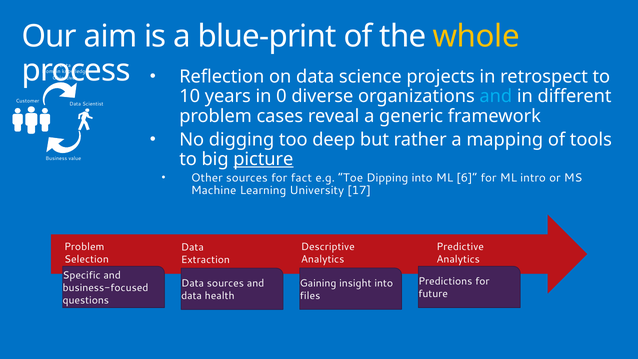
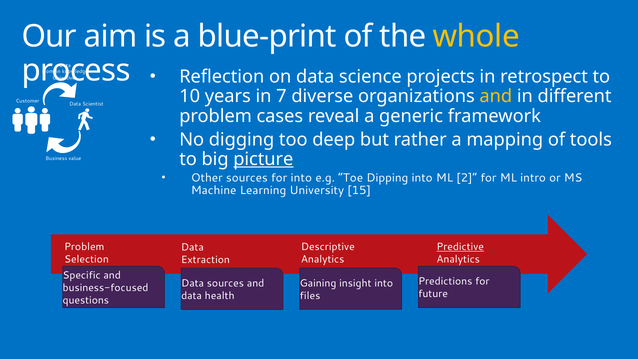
0: 0 -> 7 (281, 96)
and colour: light blue -> yellow (496, 96)
for fact: fact -> into (301, 178)
6: 6 -> 2 (467, 178)
17: 17 -> 15 (359, 190)
Predictive underline: none -> present (460, 247)
